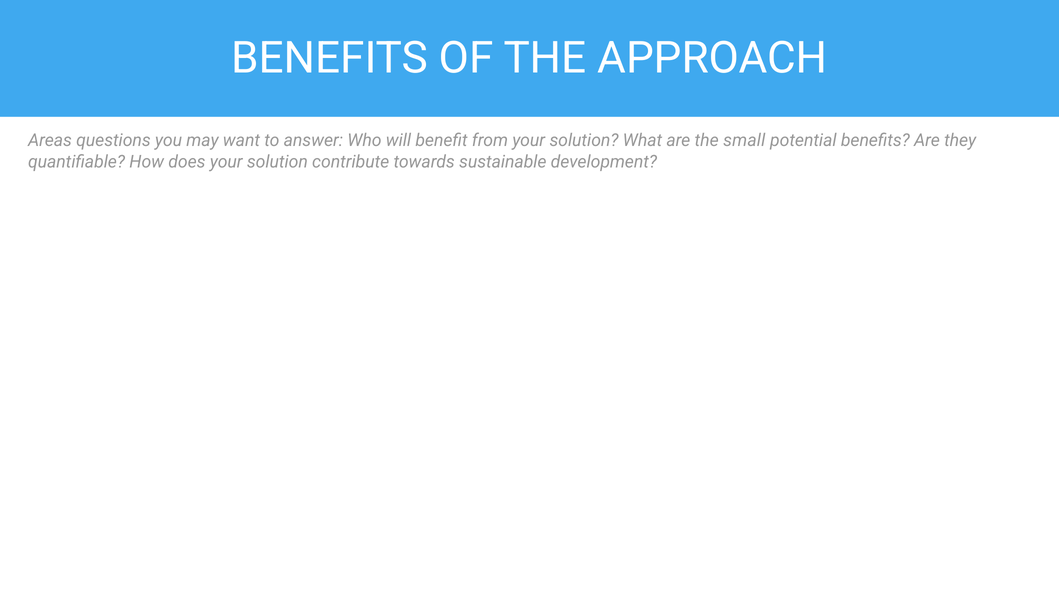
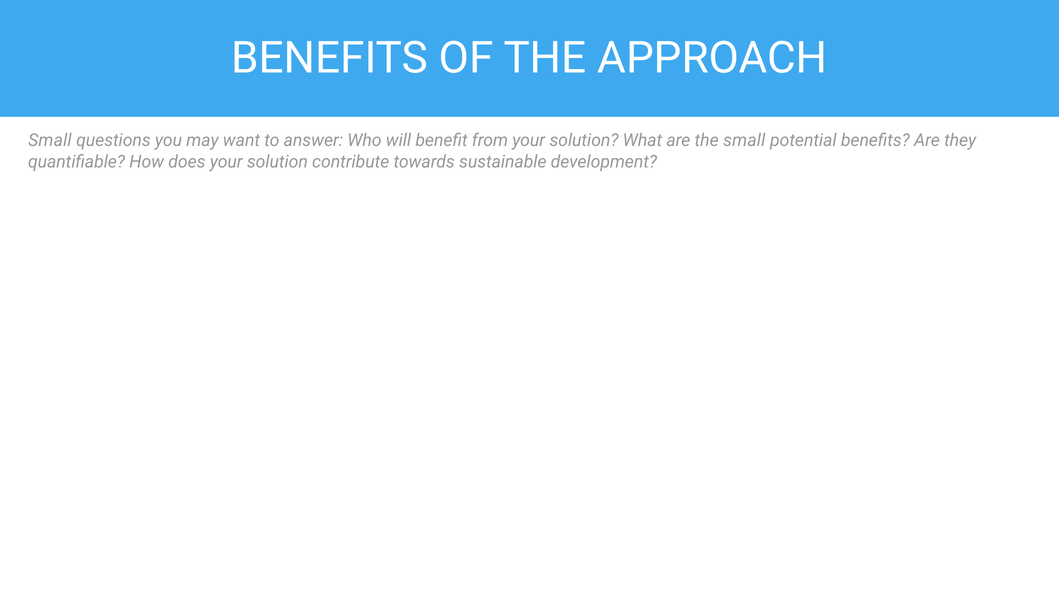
Areas: Areas -> Small (50, 141)
